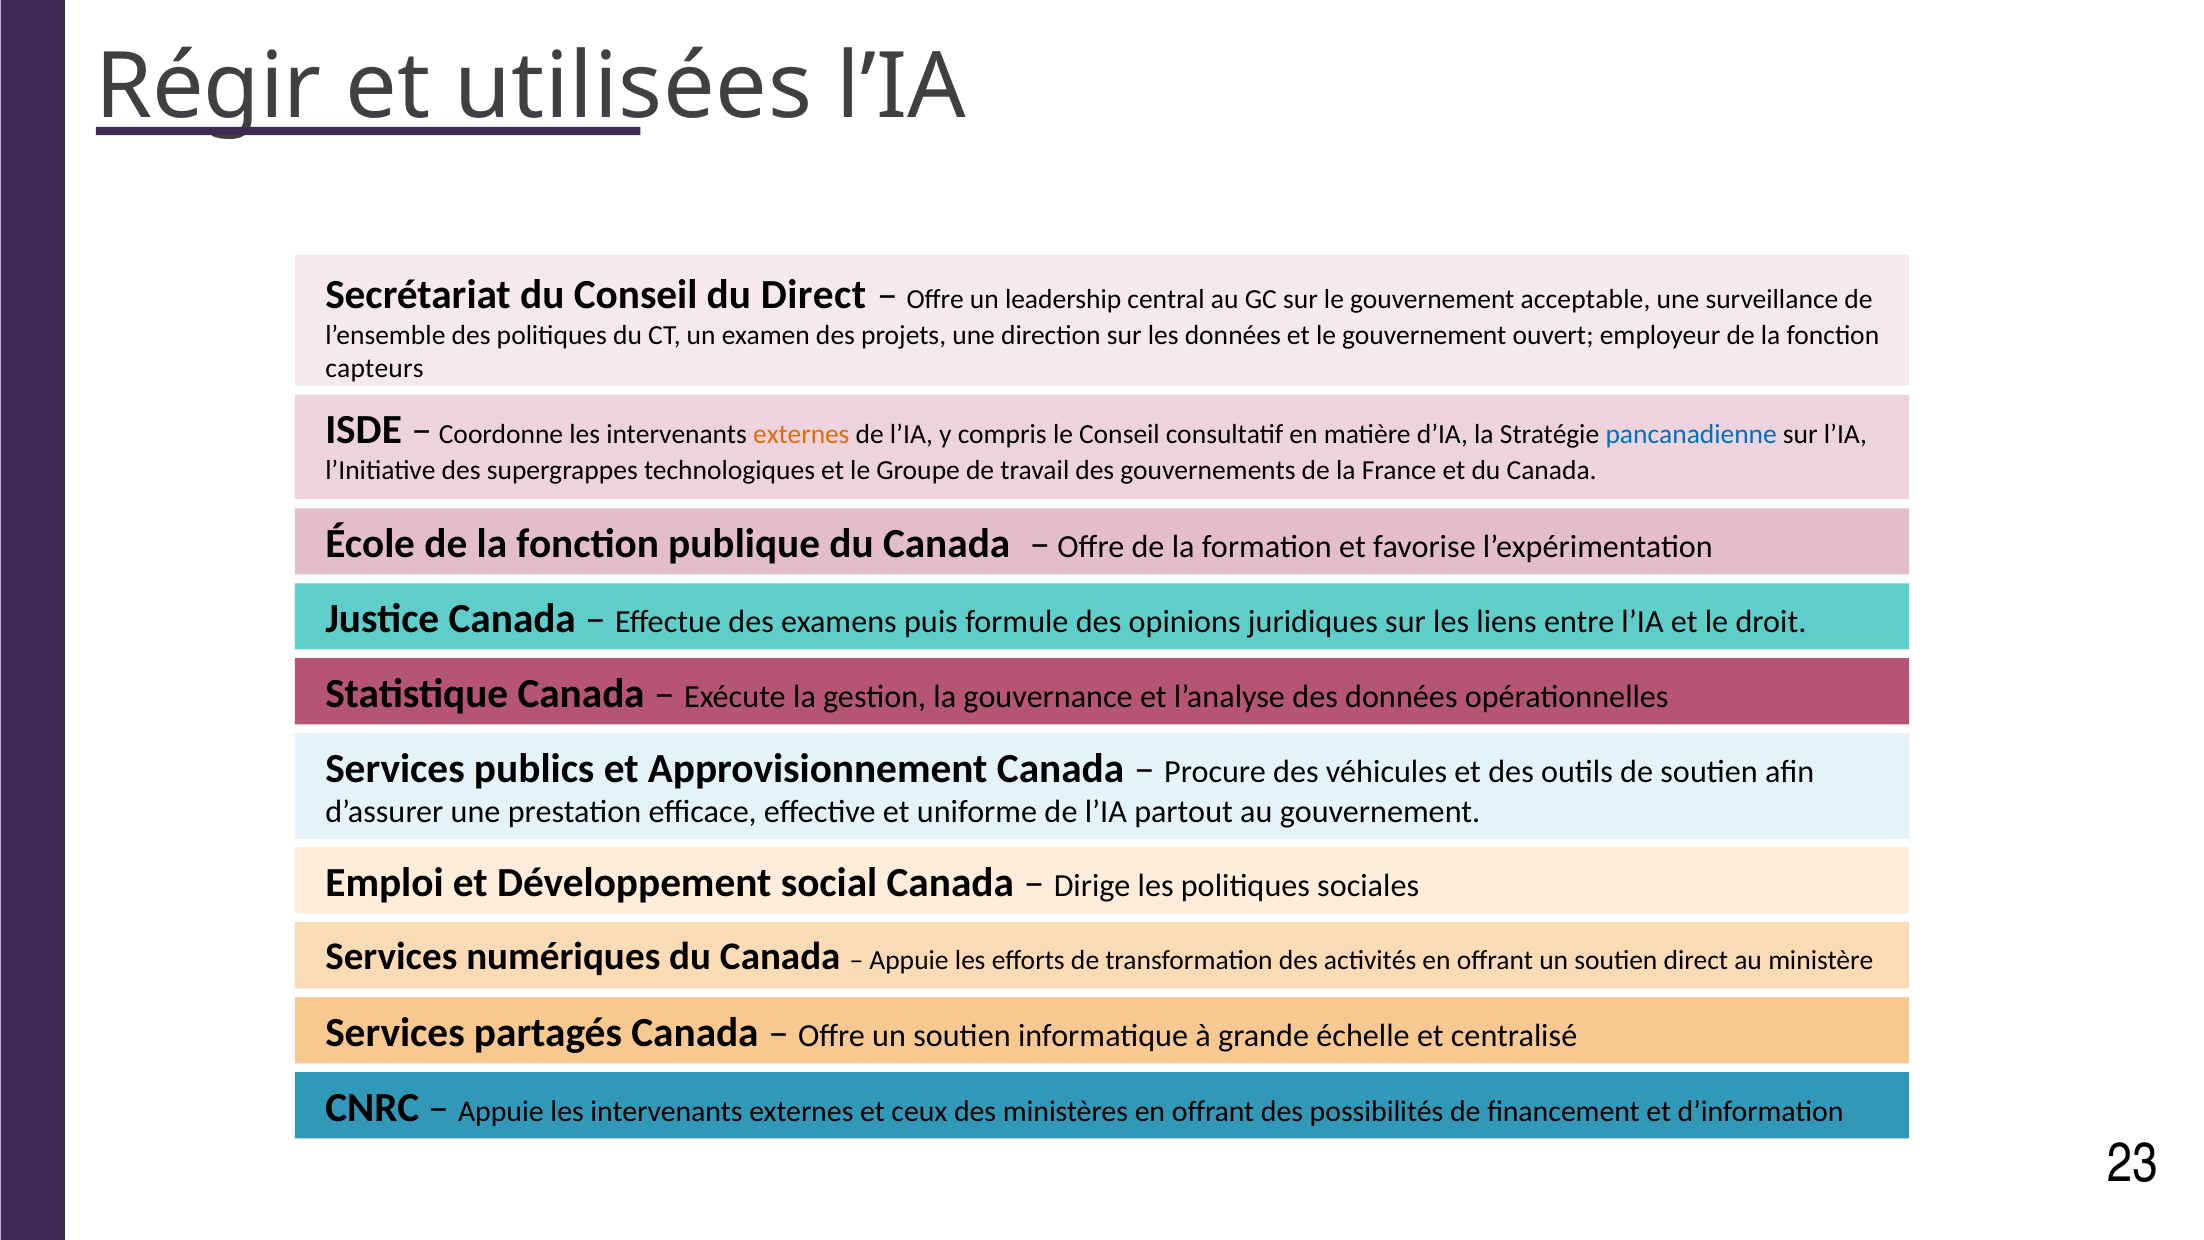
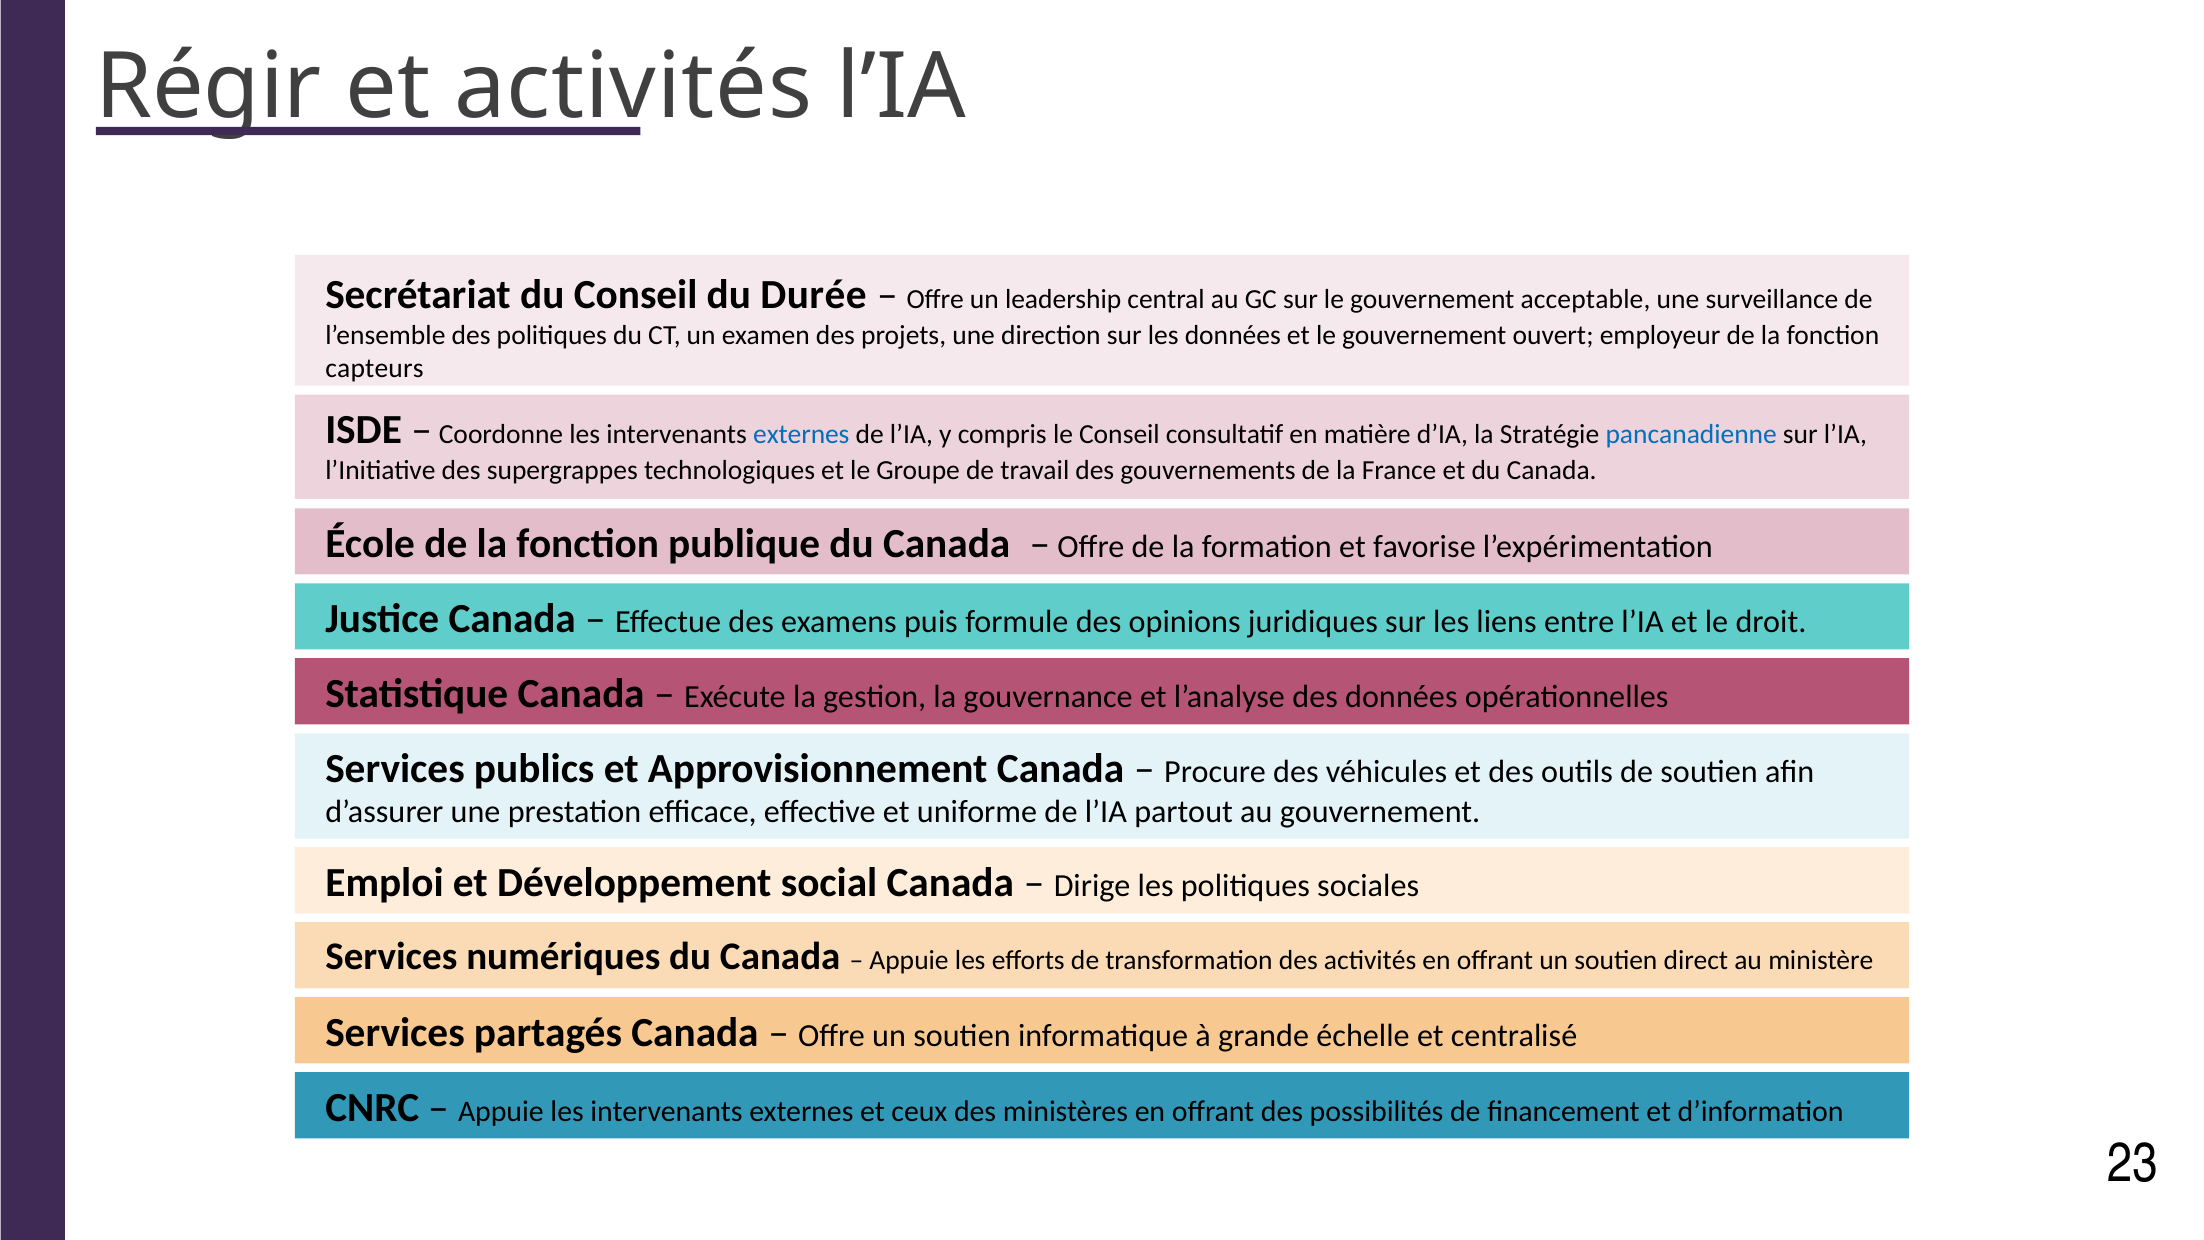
et utilisées: utilisées -> activités (633, 87)
du Direct: Direct -> Durée (814, 295)
externes colour: orange -> blue (801, 434)
